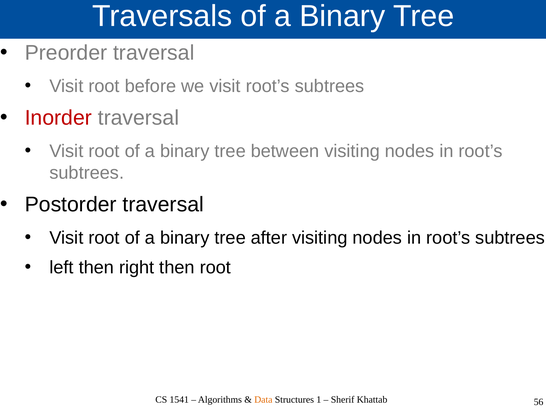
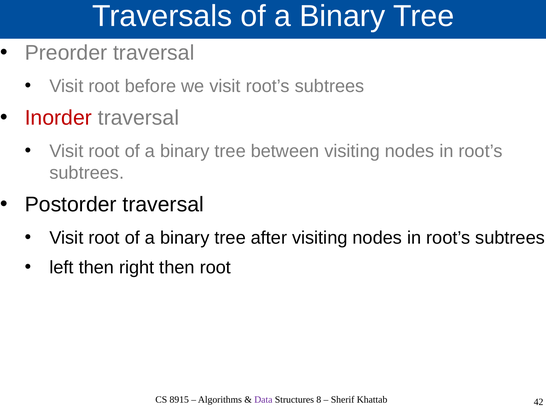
1541: 1541 -> 8915 (179, 399)
Data colour: orange -> purple (263, 399)
1: 1 -> 8 (319, 399)
56: 56 -> 42 (539, 402)
